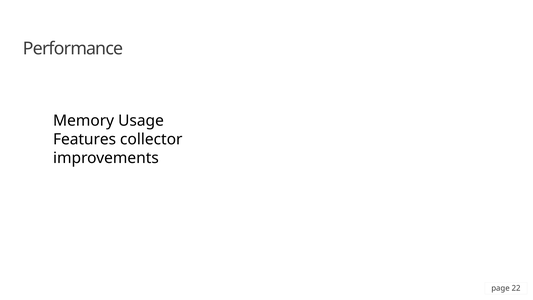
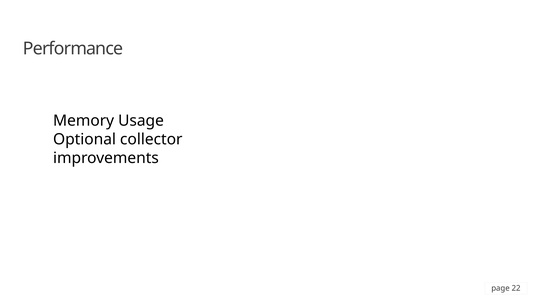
Features: Features -> Optional (85, 139)
